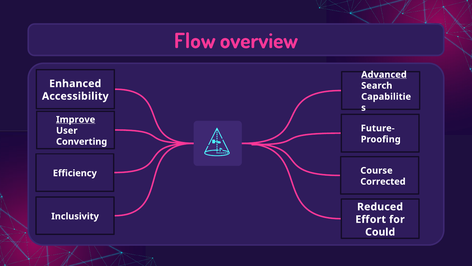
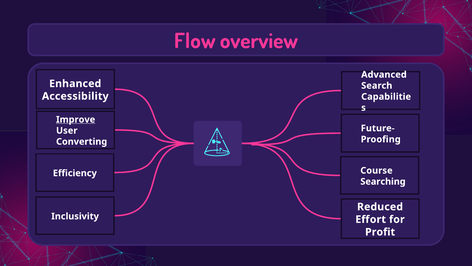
Advanced underline: present -> none (384, 74)
Corrected: Corrected -> Searching (383, 181)
Could: Could -> Profit (380, 232)
